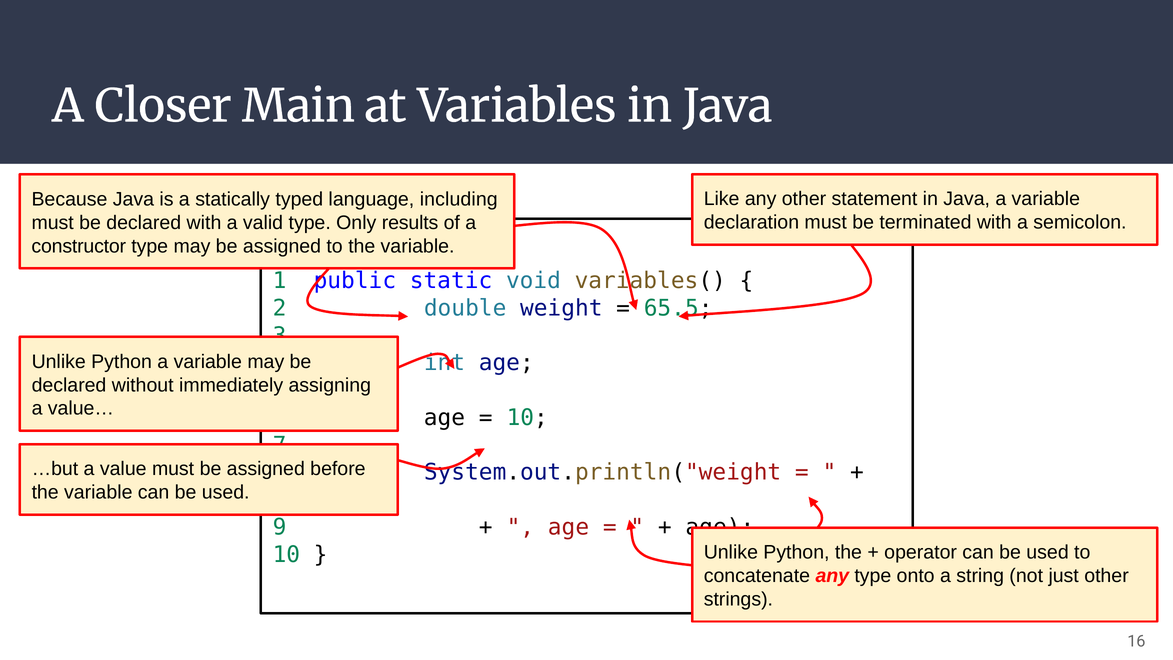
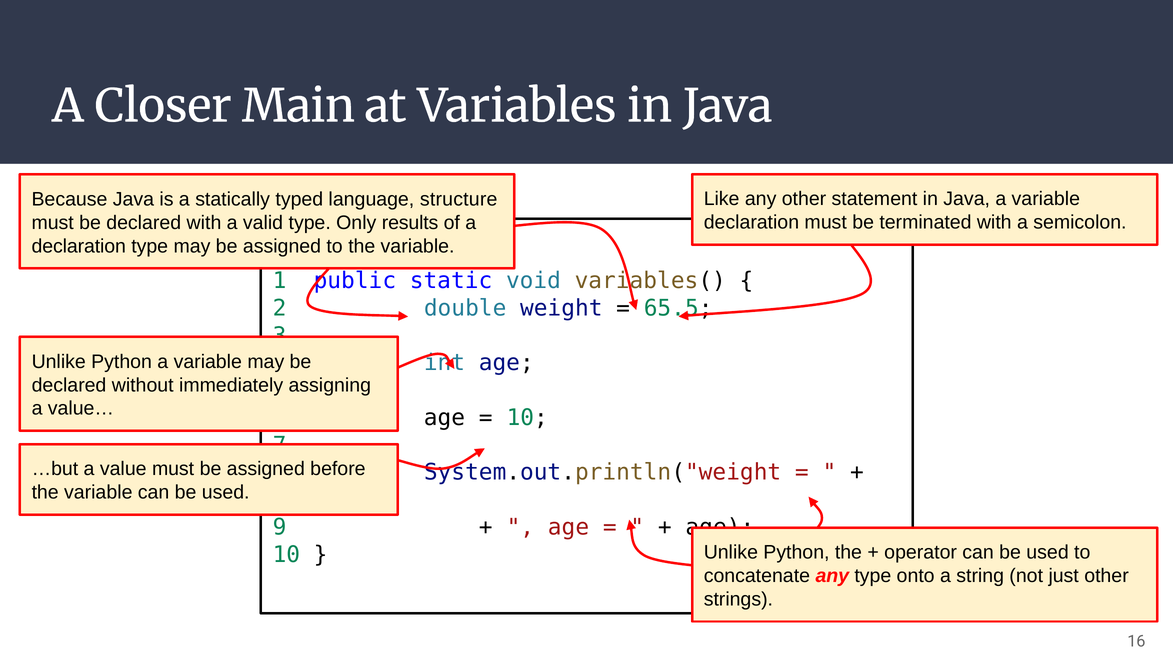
including: including -> structure (459, 199)
constructor: constructor -> declaration (79, 246)
